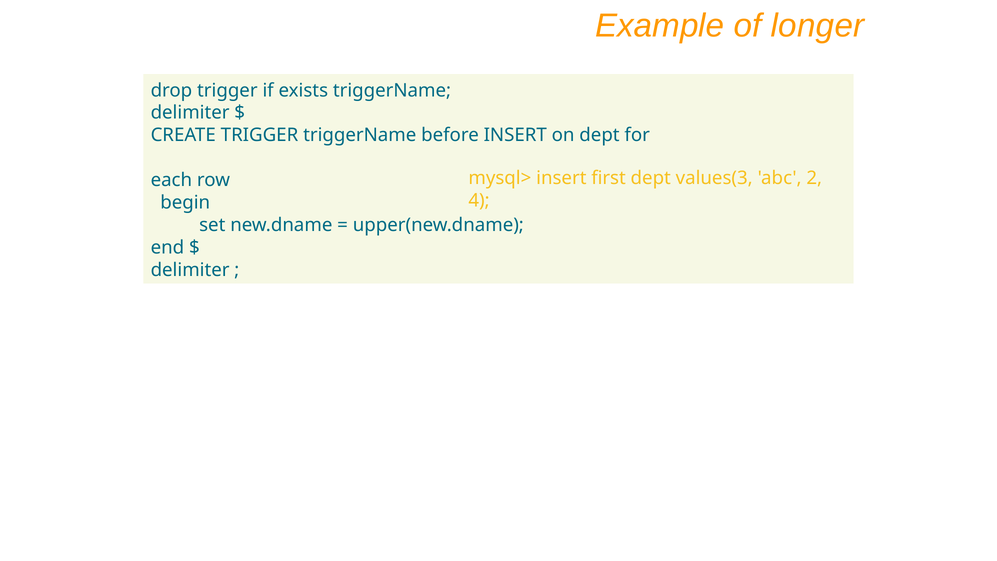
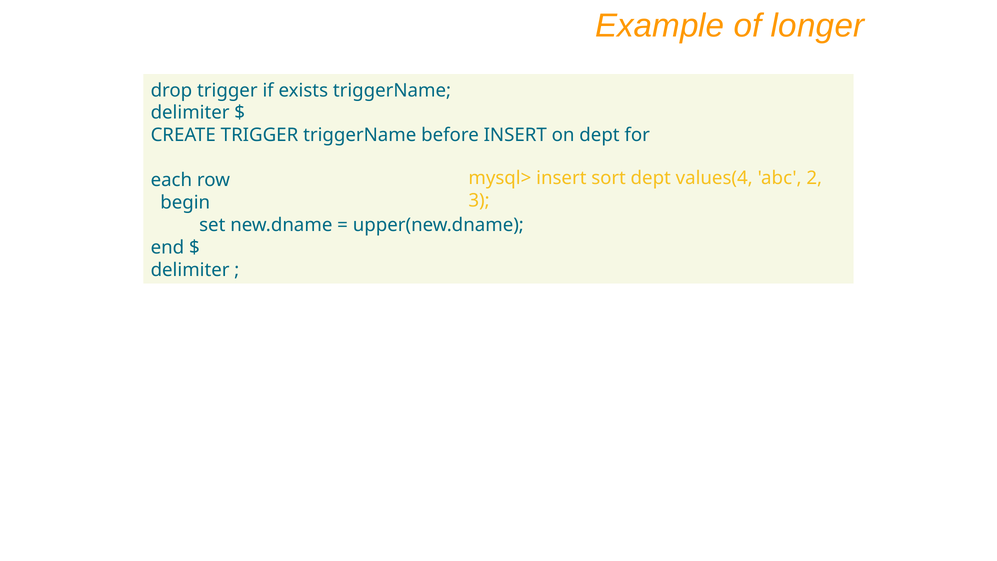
first: first -> sort (609, 178)
values(3: values(3 -> values(4 (714, 178)
4: 4 -> 3 (479, 201)
